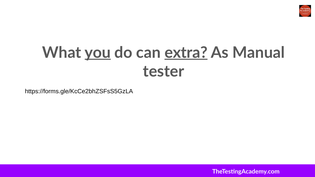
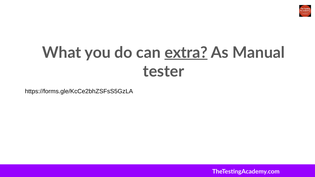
you underline: present -> none (98, 53)
